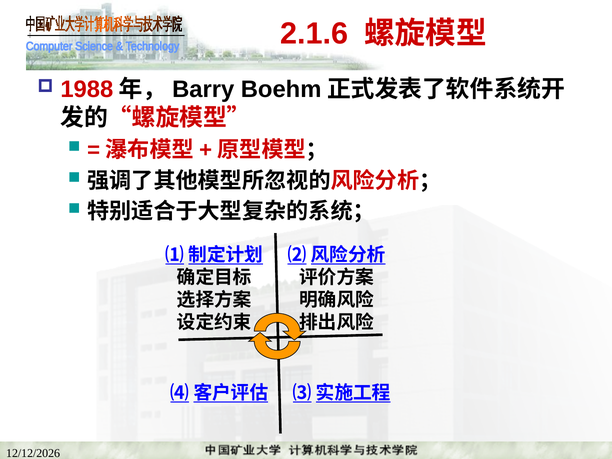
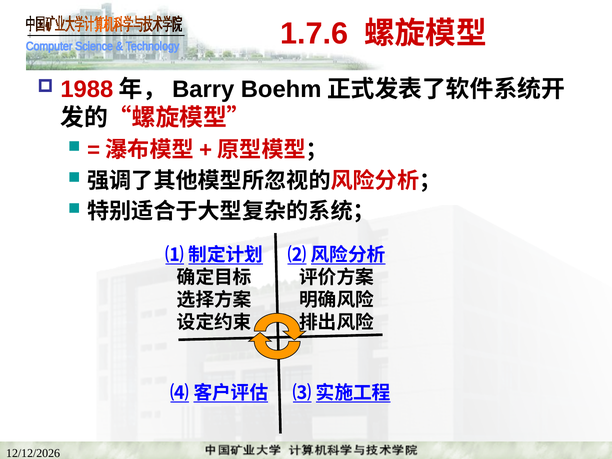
2.1.6: 2.1.6 -> 1.7.6 (314, 34)
